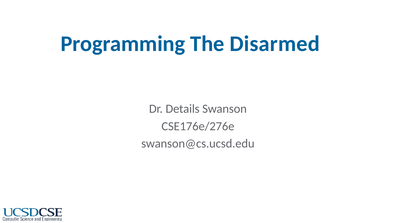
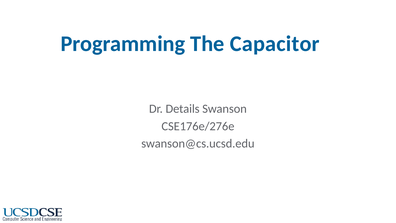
Disarmed: Disarmed -> Capacitor (275, 44)
